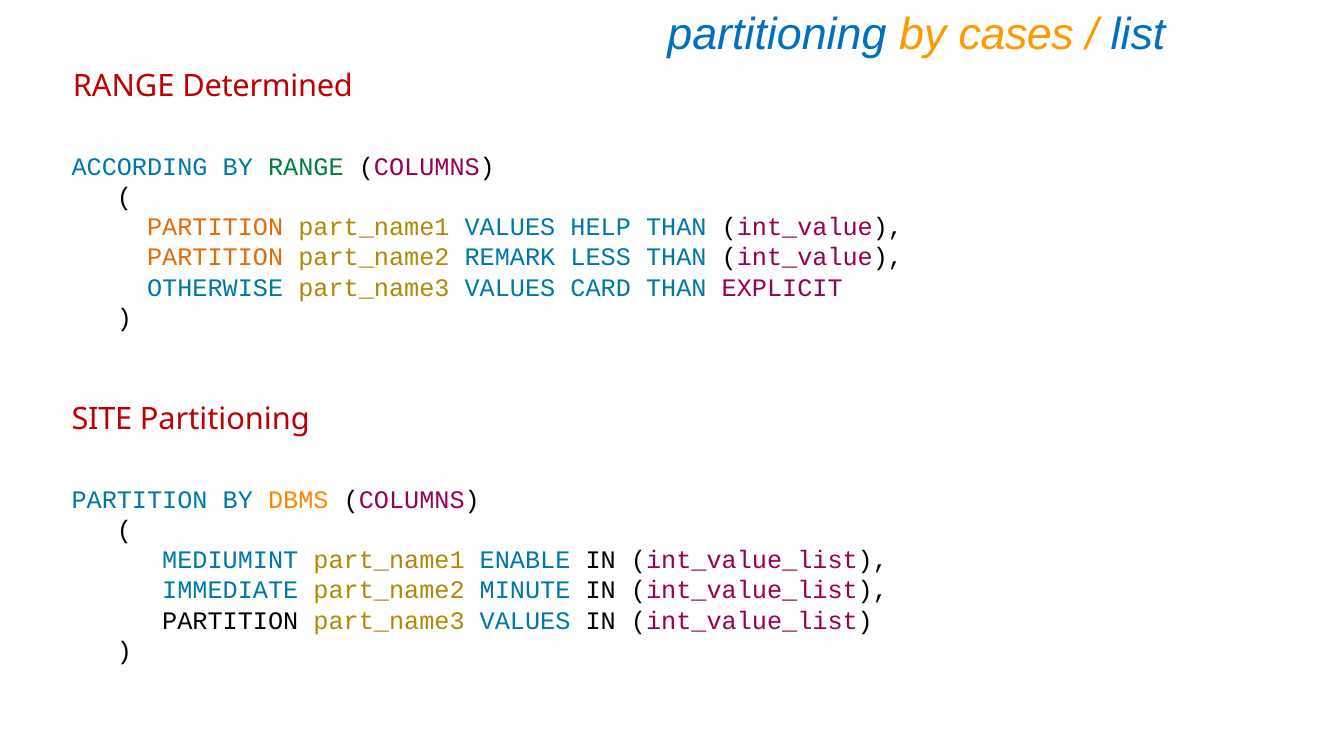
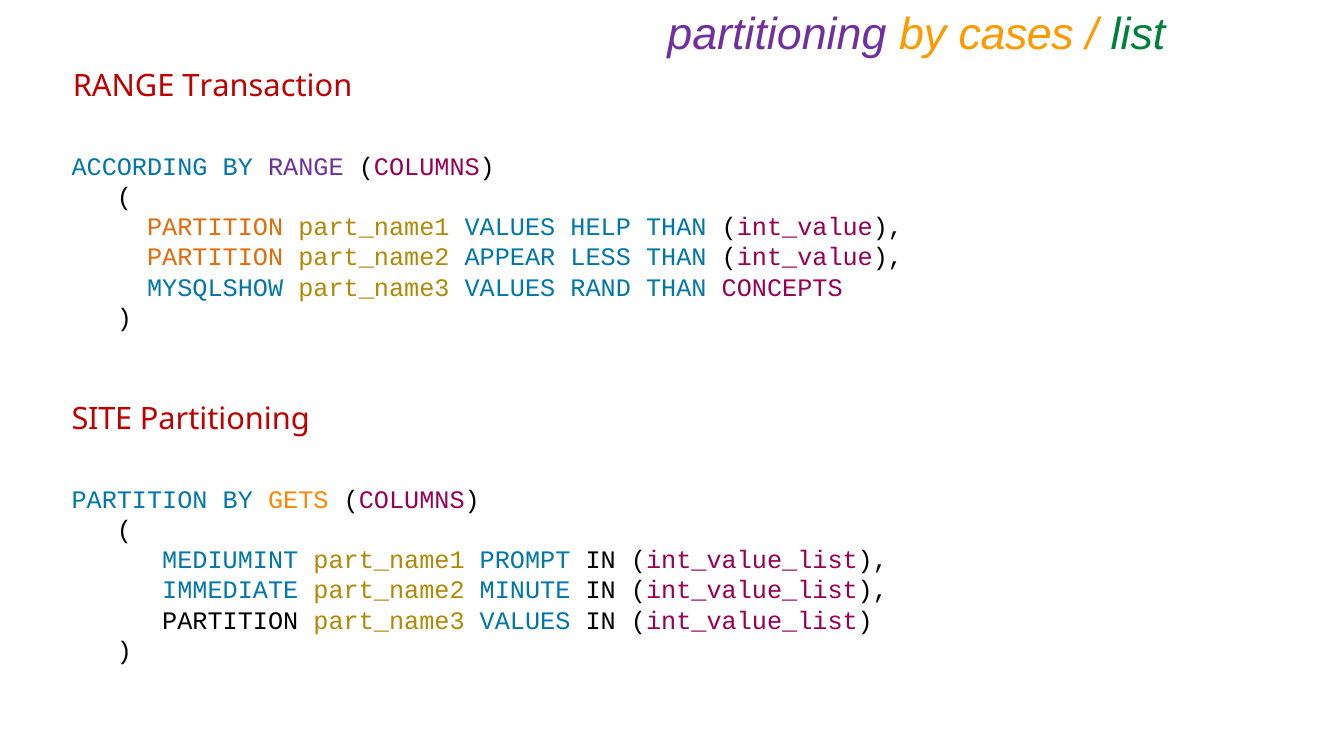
partitioning colour: blue -> purple (777, 35)
list colour: blue -> green (1138, 35)
Determined: Determined -> Transaction (267, 87)
RANGE colour: green -> purple (306, 167)
REMARK: REMARK -> APPEAR (510, 257)
OTHERWISE: OTHERWISE -> MYSQLSHOW (215, 288)
CARD: CARD -> RAND (601, 288)
EXPLICIT: EXPLICIT -> CONCEPTS (782, 288)
DBMS: DBMS -> GETS (298, 500)
ENABLE: ENABLE -> PROMPT (525, 560)
